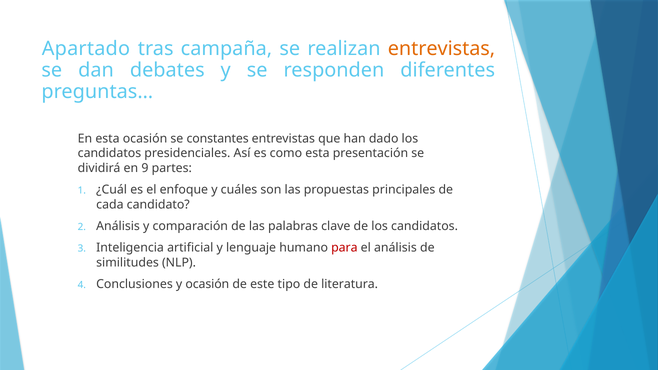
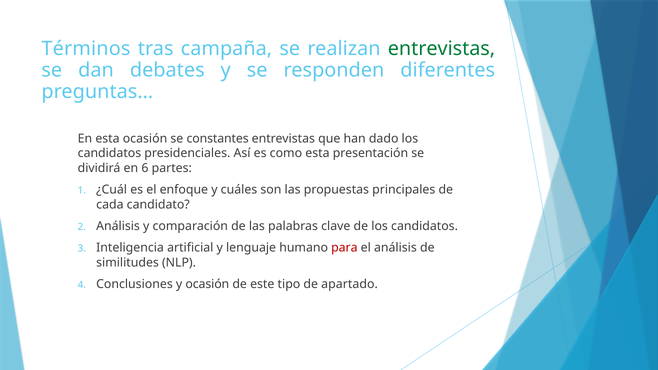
Apartado: Apartado -> Términos (86, 49)
entrevistas colour: orange -> green (441, 49)
9: 9 -> 6 (145, 168)
literatura: literatura -> apartado (350, 284)
